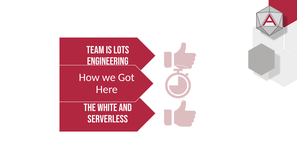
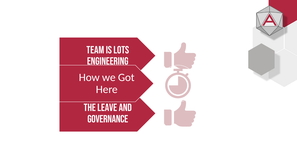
White: White -> Leave (107, 108)
Serverless: Serverless -> Governance (108, 119)
